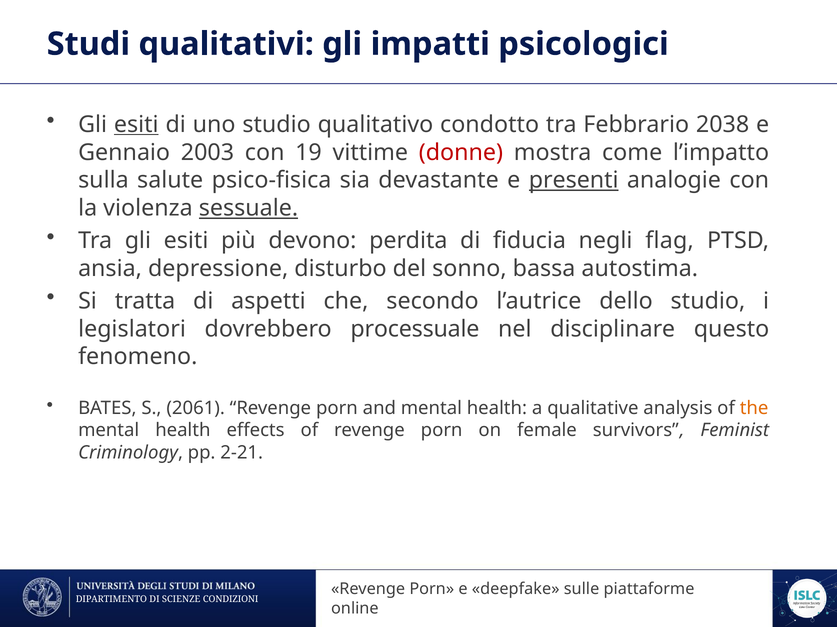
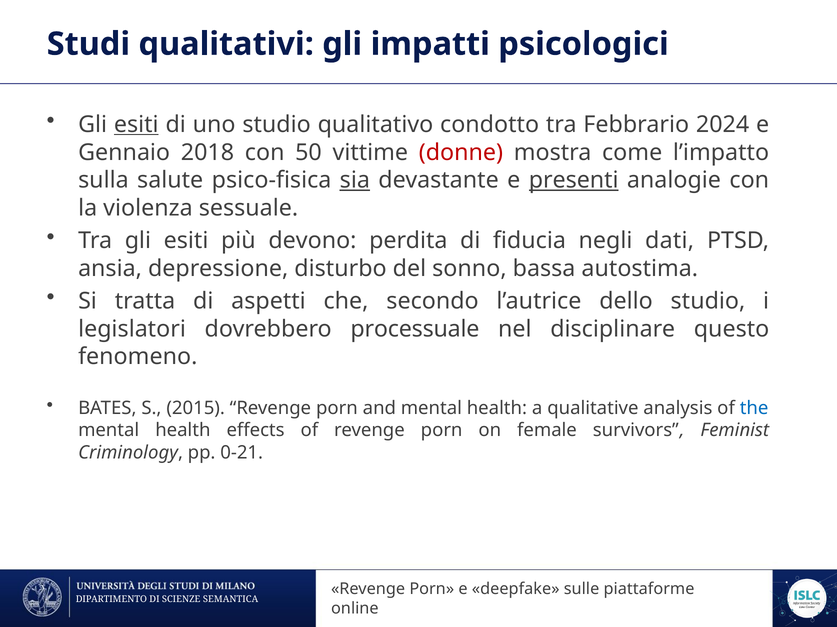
2038: 2038 -> 2024 (723, 125)
2003: 2003 -> 2018 (207, 153)
19: 19 -> 50 (308, 153)
sia underline: none -> present (355, 180)
sessuale underline: present -> none (248, 208)
flag: flag -> dati (670, 241)
2061: 2061 -> 2015 (196, 409)
the colour: orange -> blue (754, 409)
2-21: 2-21 -> 0-21 (242, 453)
CONDIZIONI: CONDIZIONI -> SEMANTICA (231, 600)
